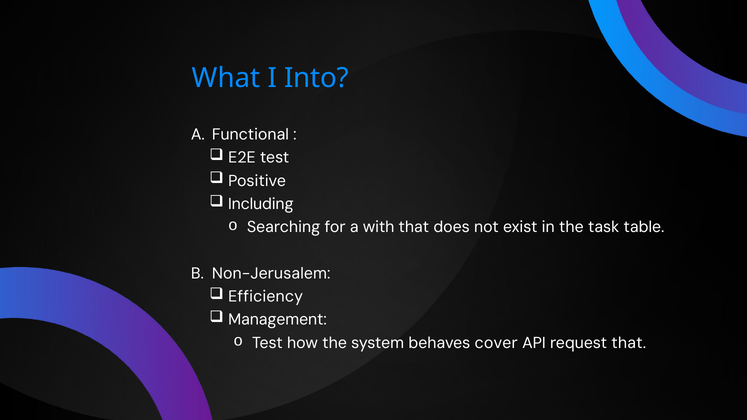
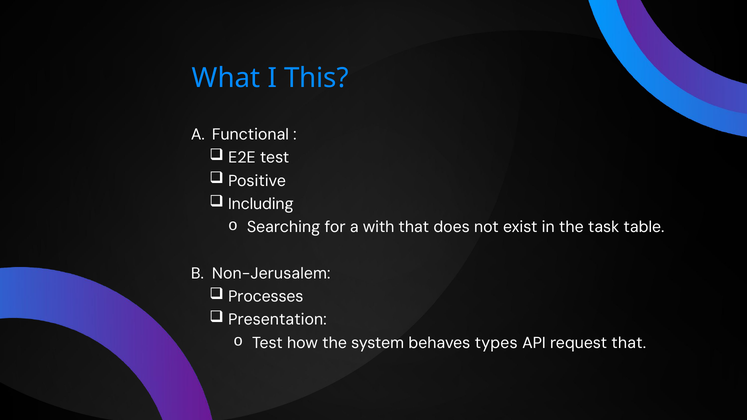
Into: Into -> This (316, 78)
Efficiency: Efficiency -> Processes (266, 297)
Management: Management -> Presentation (277, 320)
cover: cover -> types (496, 343)
